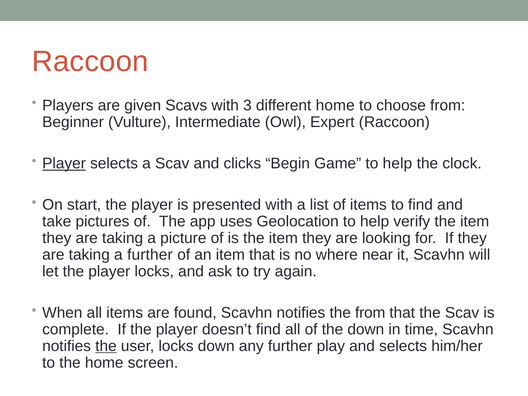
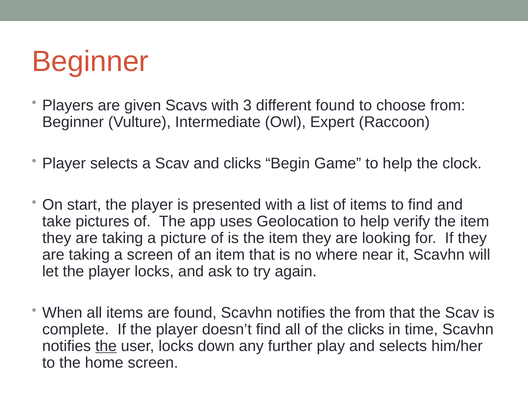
Raccoon: Raccoon -> Beginner (90, 61)
different home: home -> found (335, 105)
Player underline: present -> none (64, 163)
a further: further -> screen (150, 255)
the down: down -> clicks (366, 329)
